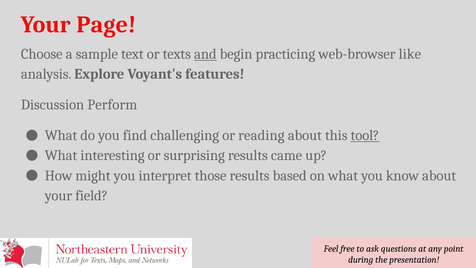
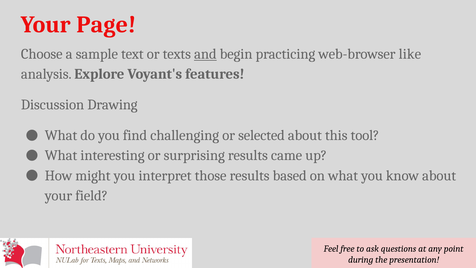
Perform: Perform -> Drawing (112, 105)
reading: reading -> selected (261, 135)
tool underline: present -> none (365, 135)
